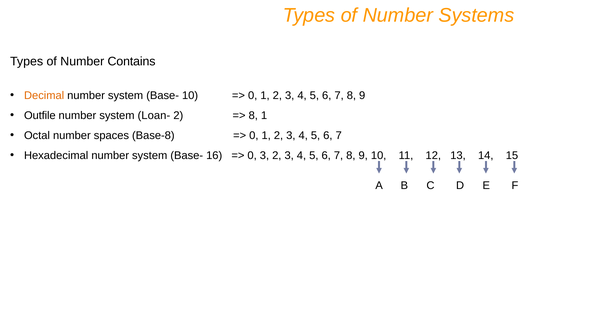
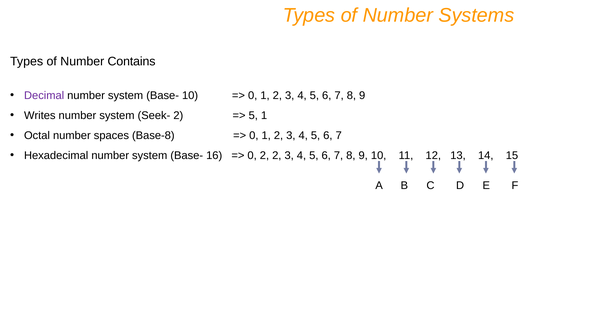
Decimal colour: orange -> purple (44, 96)
Outfile: Outfile -> Writes (40, 116)
Loan-: Loan- -> Seek- (154, 116)
8: 8 -> 5 (253, 116)
0 3: 3 -> 2 (264, 156)
